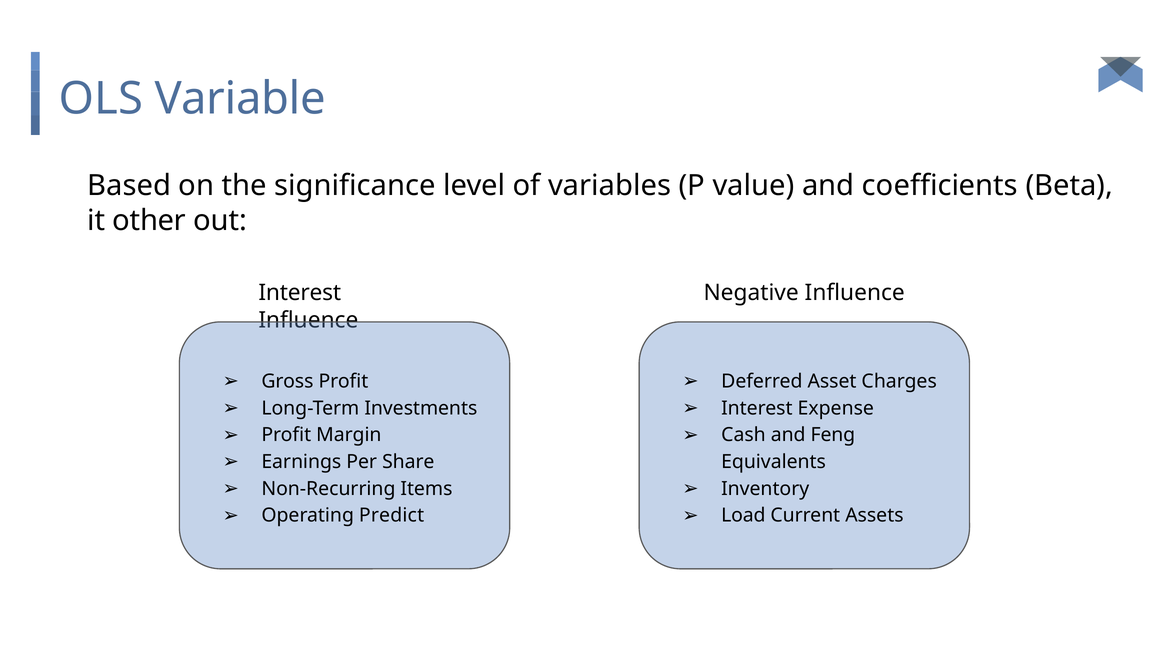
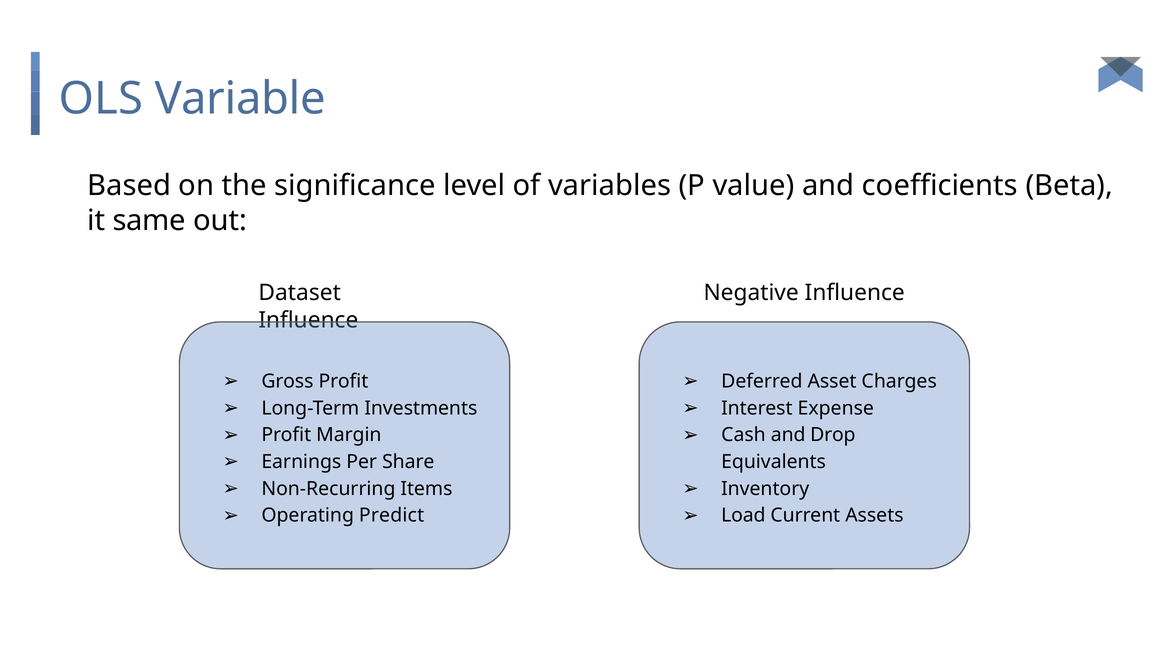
other: other -> same (149, 221)
Interest: Interest -> Dataset (300, 293)
Feng: Feng -> Drop (833, 435)
